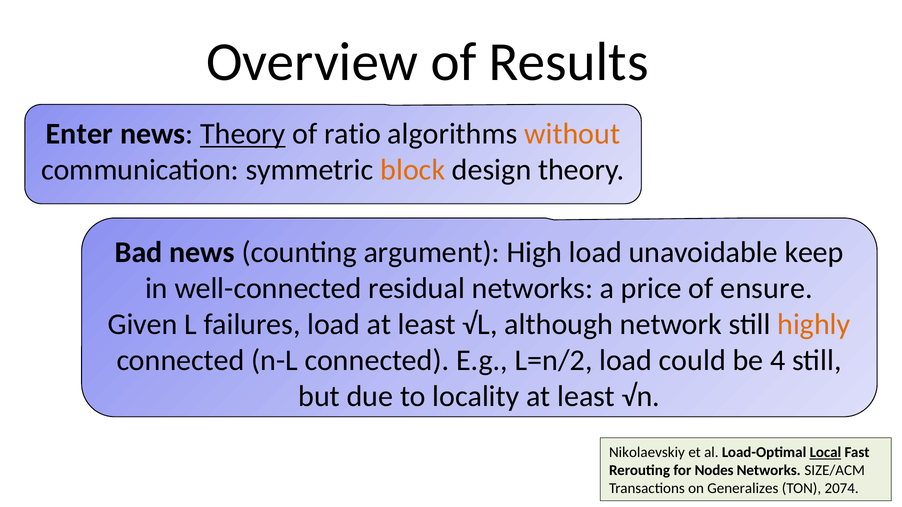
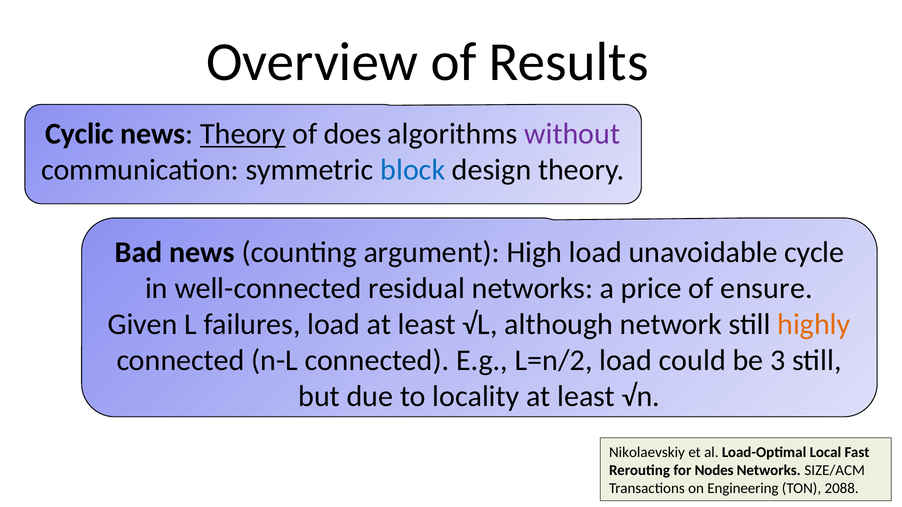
Enter: Enter -> Cyclic (80, 134)
ratio: ratio -> does (353, 134)
without colour: orange -> purple (572, 134)
block colour: orange -> blue (413, 170)
keep: keep -> cycle (814, 253)
4: 4 -> 3 (778, 361)
Local underline: present -> none (825, 453)
Generalizes: Generalizes -> Engineering (743, 489)
2074: 2074 -> 2088 (842, 489)
